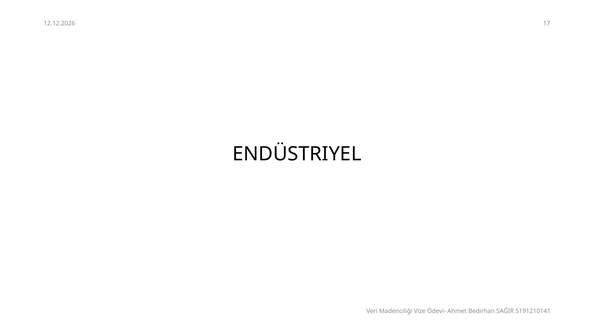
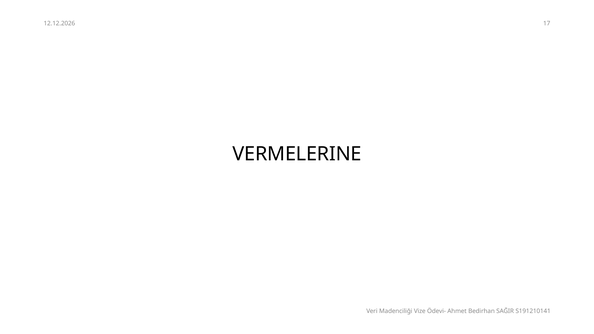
ENDÜSTRIYEL: ENDÜSTRIYEL -> VERMELERINE (297, 154)
